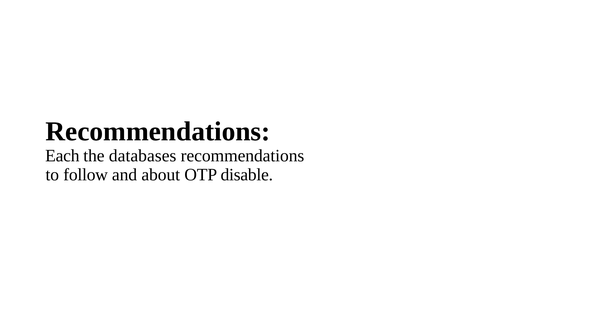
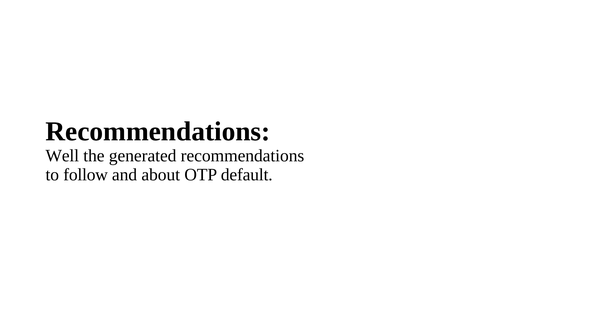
Each: Each -> Well (62, 156)
databases: databases -> generated (143, 156)
disable: disable -> default (247, 175)
